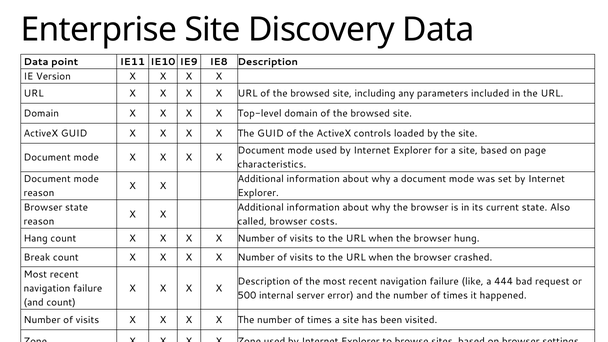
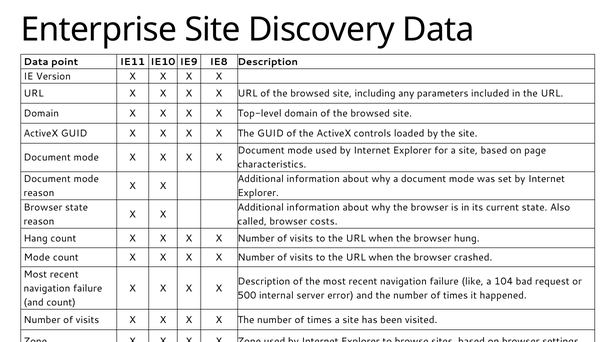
Break: Break -> Mode (37, 257)
444: 444 -> 104 (504, 281)
